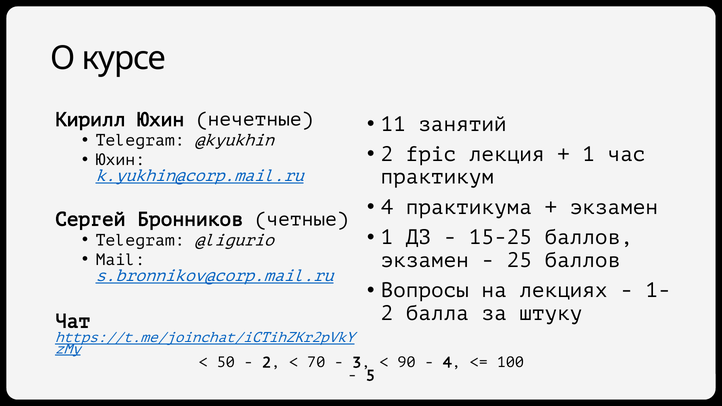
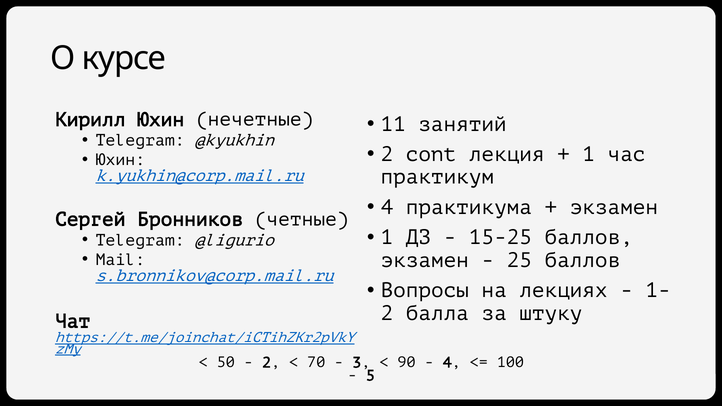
fpic: fpic -> cont (431, 154)
